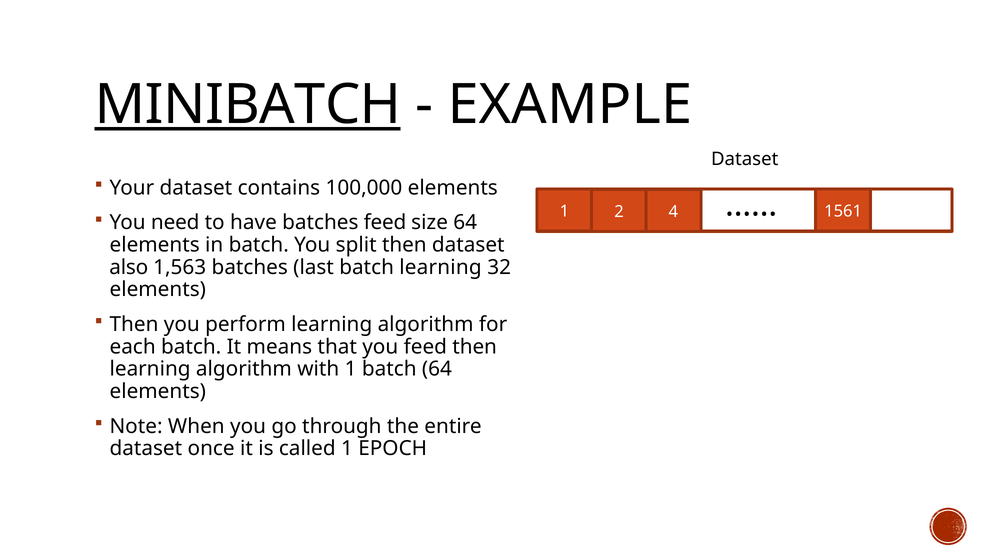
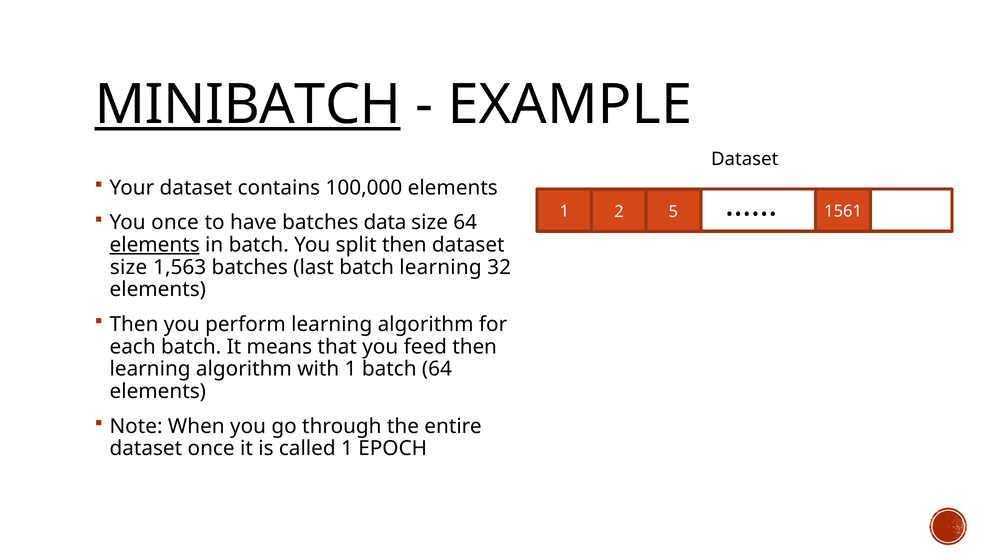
4: 4 -> 5 (673, 212)
You need: need -> once (175, 223)
batches feed: feed -> data (385, 223)
elements underline: none -> present (155, 245)
also: also -> size (129, 267)
